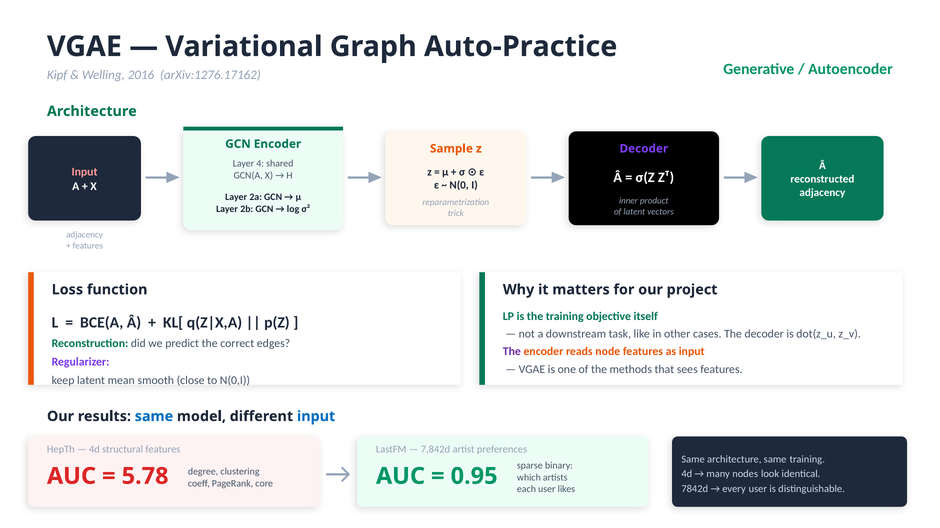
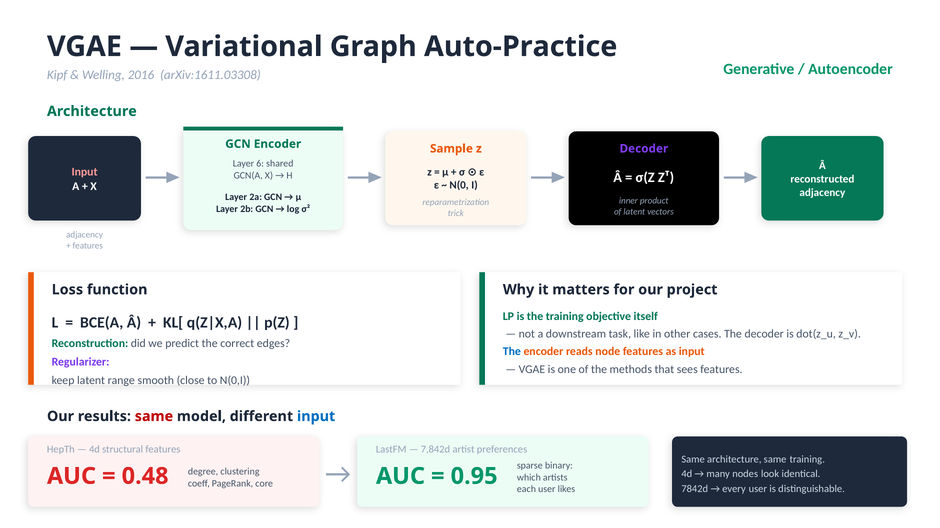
arXiv:1276.17162: arXiv:1276.17162 -> arXiv:1611.03308 (210, 75)
4: 4 -> 6 (260, 164)
The colour: purple -> blue (512, 352)
mean: mean -> range (121, 381)
same colour: blue -> red (154, 417)
5.78: 5.78 -> 0.48 (145, 477)
